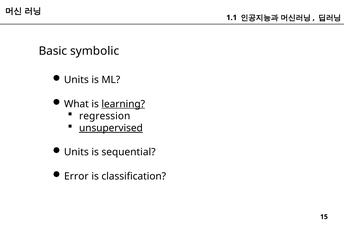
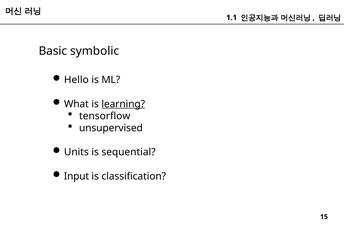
Units: Units -> Hello (76, 80)
regression: regression -> tensorflow (105, 116)
unsupervised underline: present -> none (111, 128)
Error: Error -> Input (76, 176)
